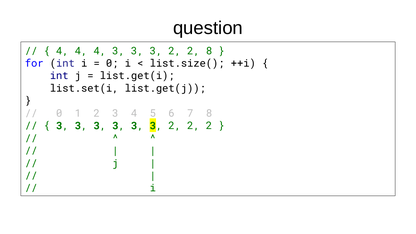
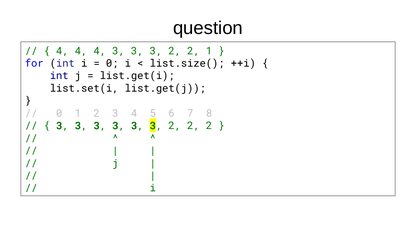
2 8: 8 -> 1 (209, 51)
